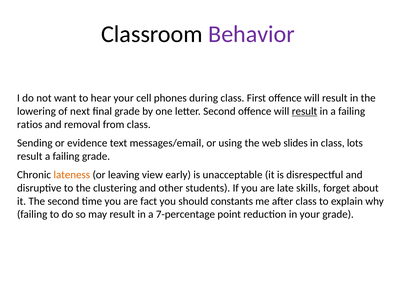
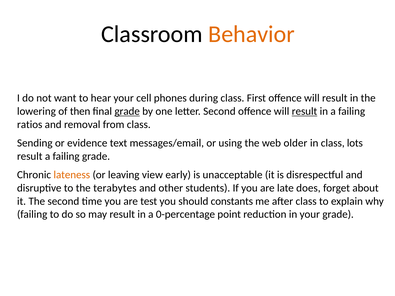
Behavior colour: purple -> orange (251, 34)
next: next -> then (80, 111)
grade underline: none -> present (127, 111)
slides: slides -> older (295, 143)
clustering: clustering -> terabytes (115, 188)
skills: skills -> does (308, 188)
fact: fact -> test (149, 201)
7-percentage: 7-percentage -> 0-percentage (185, 215)
